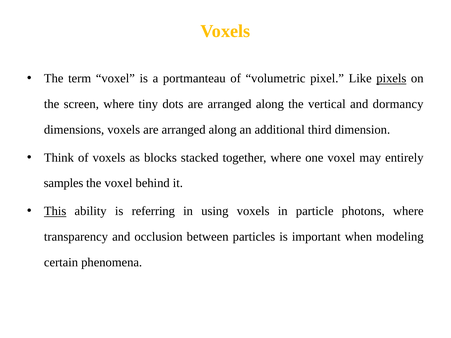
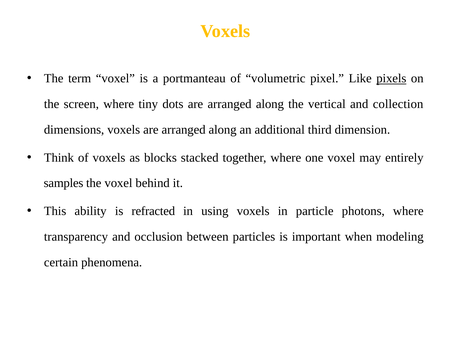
dormancy: dormancy -> collection (398, 104)
This underline: present -> none (55, 211)
referring: referring -> refracted (153, 211)
